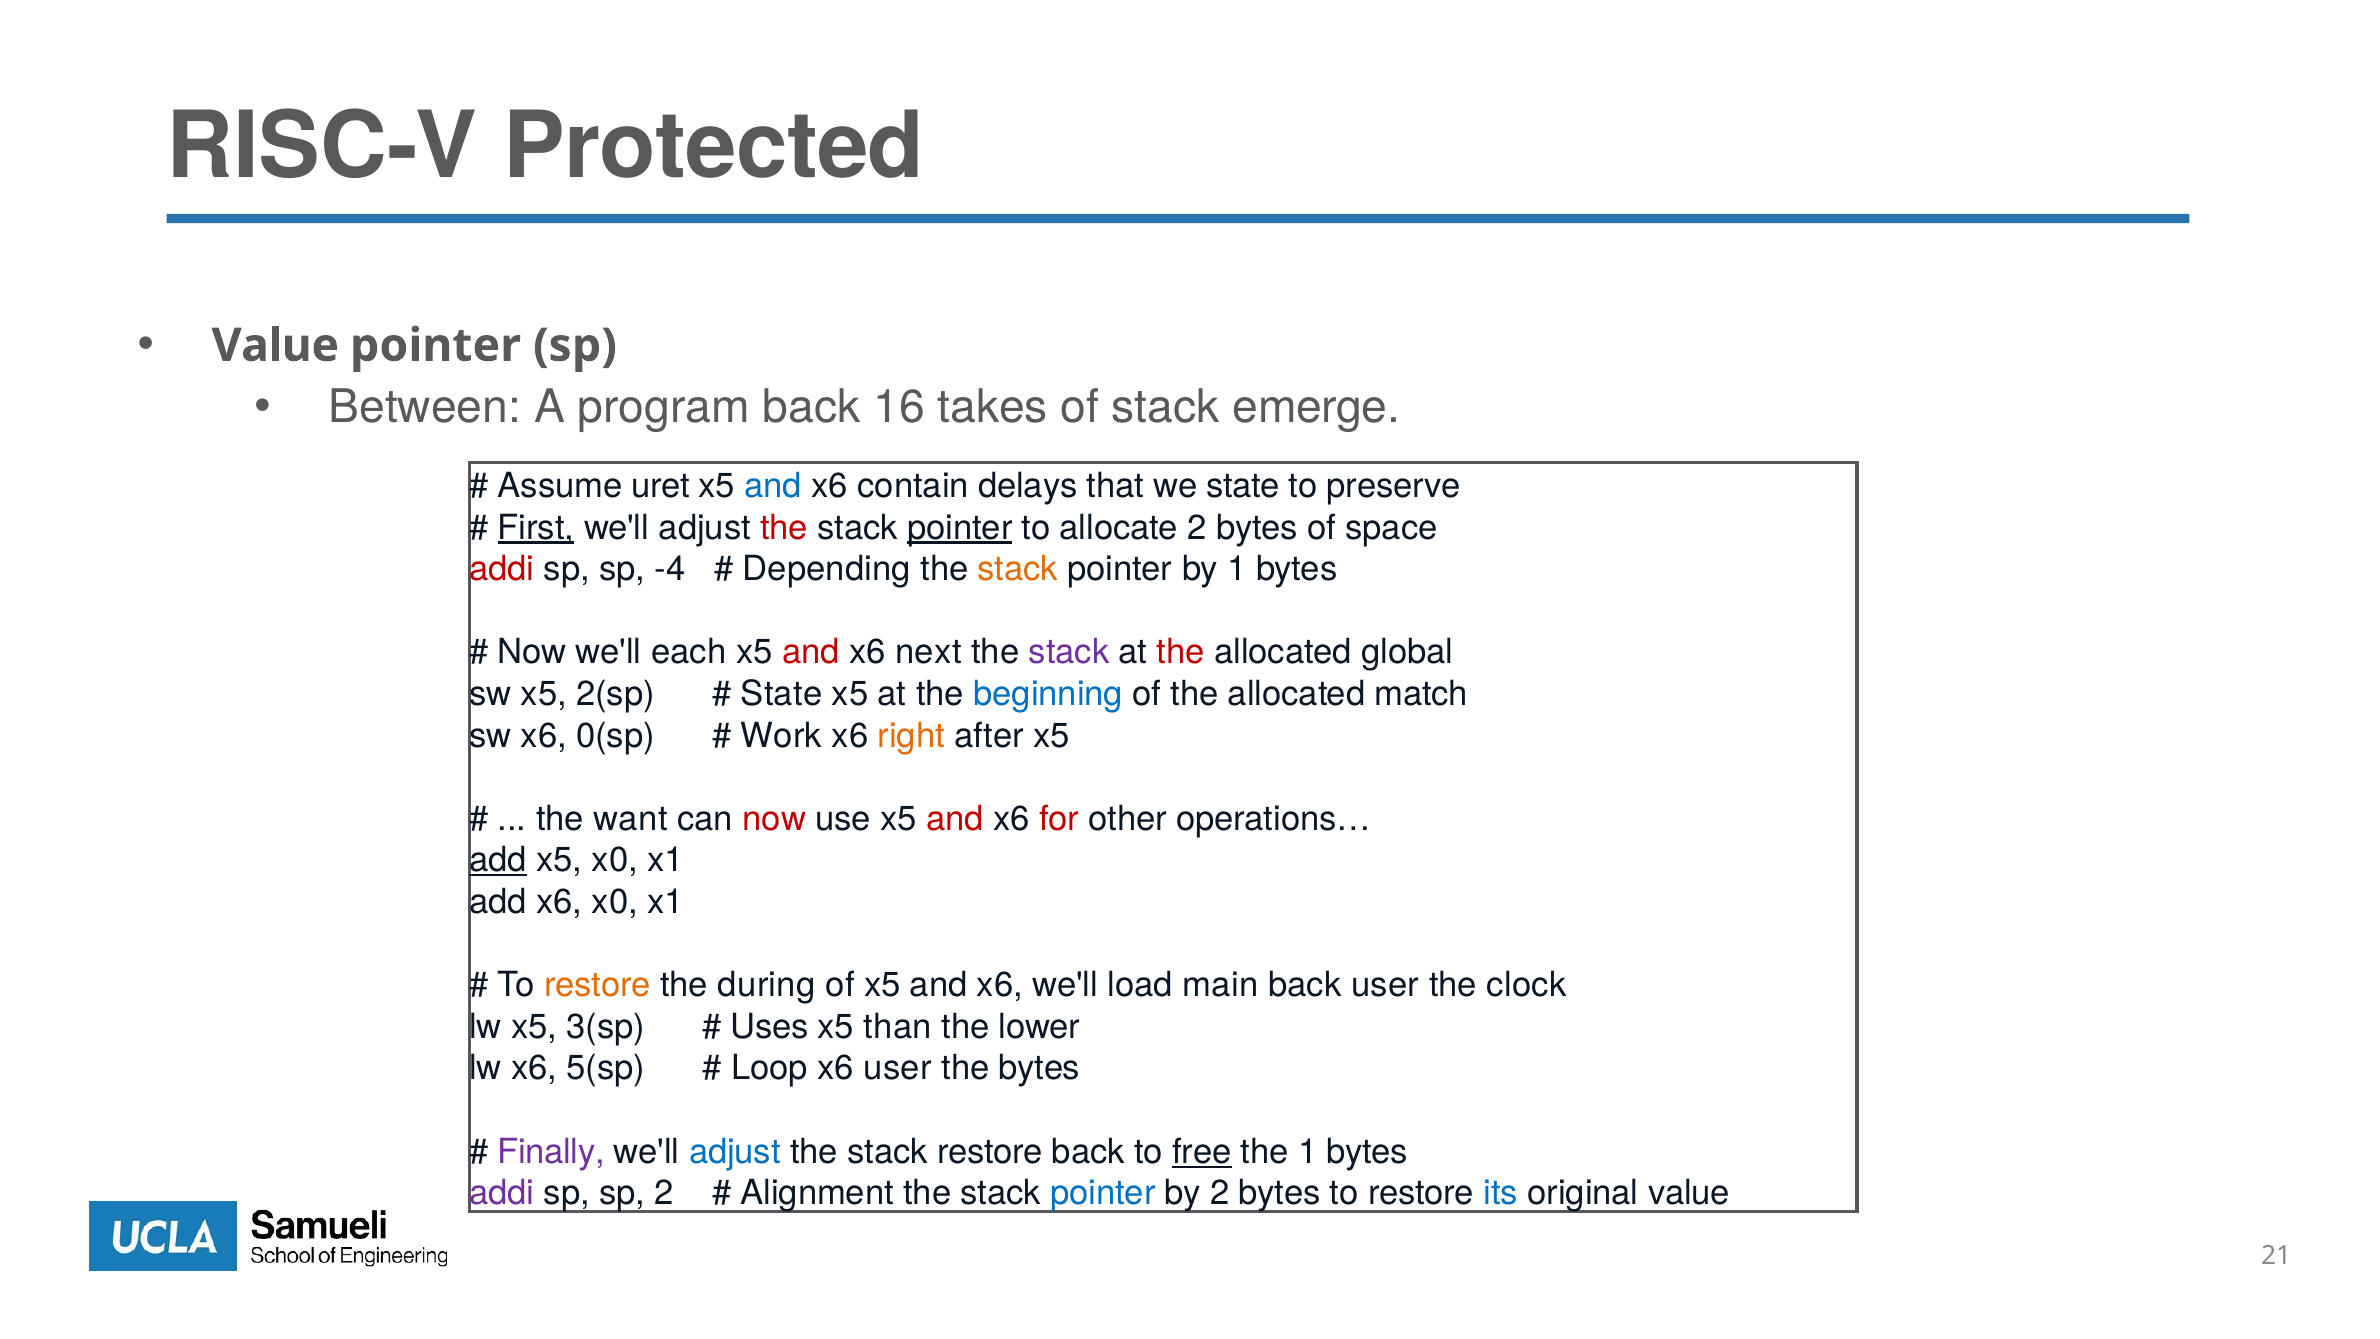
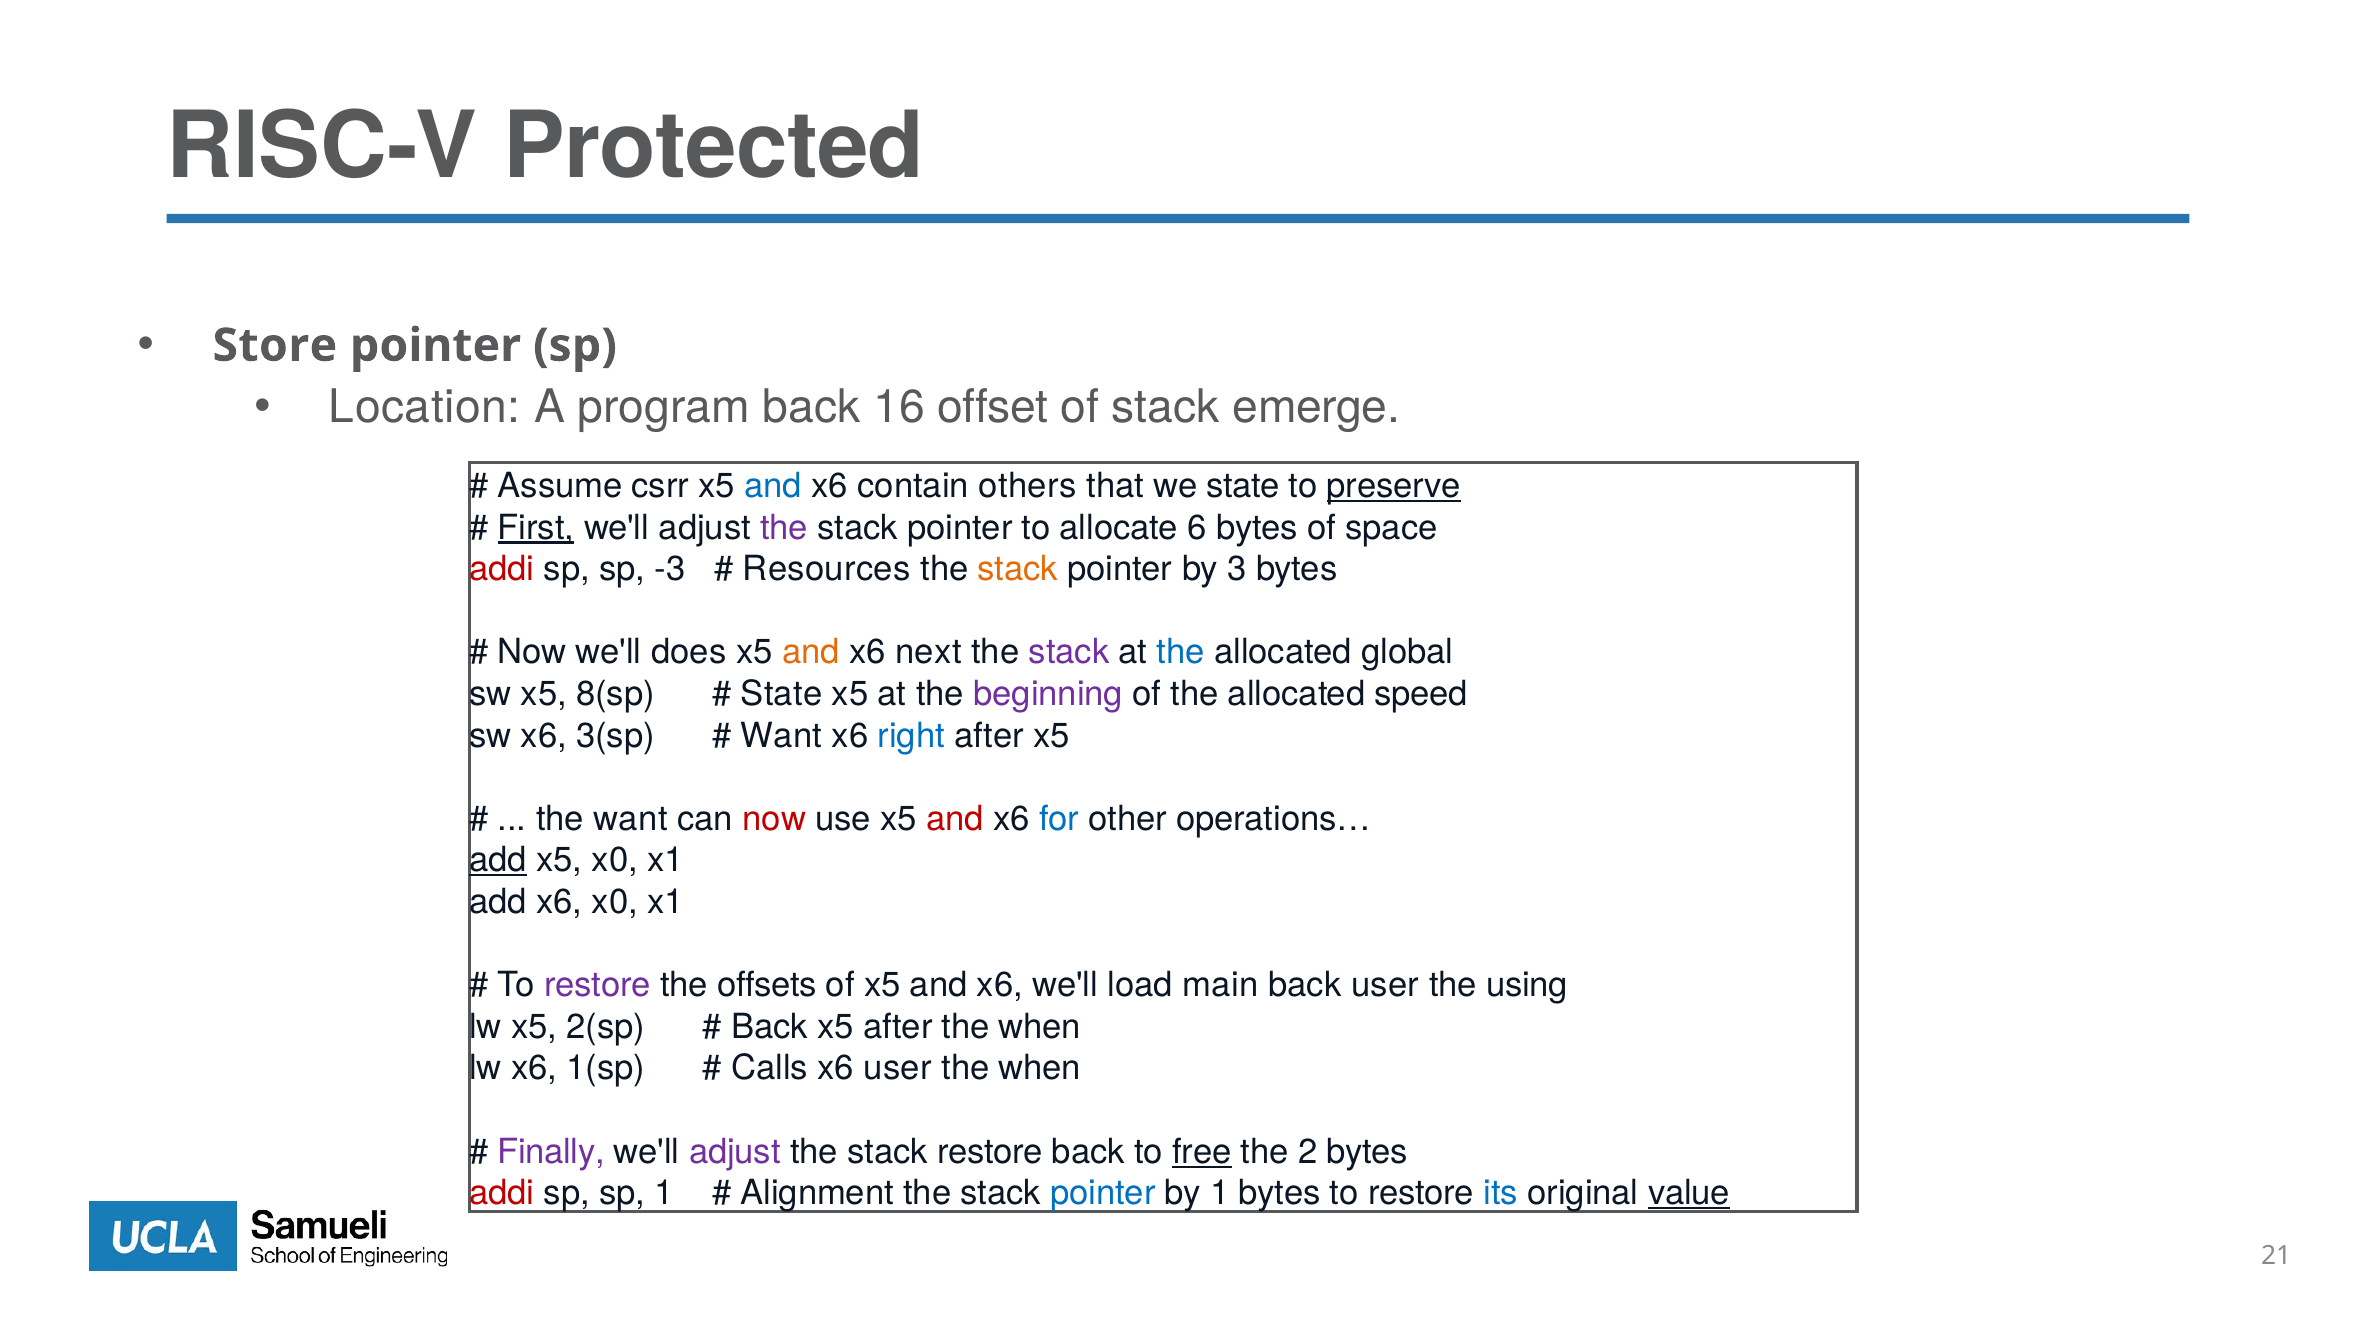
Value: Value -> Store (275, 345)
Between: Between -> Location (425, 407)
takes: takes -> offset (993, 407)
uret: uret -> csrr (660, 486)
delays: delays -> others (1028, 486)
preserve underline: none -> present (1394, 486)
the colour: red -> purple (784, 528)
pointer underline: present -> none (960, 528)
allocate 2: 2 -> 6 (1197, 528)
-4: -4 -> -3 (670, 569)
Depending: Depending -> Resources (827, 569)
by 1: 1 -> 3 (1237, 569)
each: each -> does (689, 652)
and colour: red -> orange (811, 652)
the colour: red -> blue (1181, 652)
2(sp: 2(sp -> 8(sp (615, 694)
beginning colour: blue -> purple (1048, 694)
match: match -> speed (1421, 694)
0(sp: 0(sp -> 3(sp (615, 736)
Work: Work -> Want (782, 736)
right colour: orange -> blue (911, 736)
for colour: red -> blue (1059, 819)
restore colour: orange -> purple (598, 985)
during: during -> offsets (767, 985)
clock: clock -> using (1527, 985)
3(sp: 3(sp -> 2(sp (606, 1027)
Uses: Uses -> Back (770, 1027)
x5 than: than -> after (898, 1027)
lower: lower -> when (1040, 1027)
5(sp: 5(sp -> 1(sp (606, 1068)
Loop: Loop -> Calls (770, 1068)
bytes: bytes -> when (1040, 1068)
adjust colour: blue -> purple (735, 1152)
the 1: 1 -> 2 (1308, 1152)
addi colour: purple -> red (502, 1193)
sp 2: 2 -> 1 (664, 1193)
by 2: 2 -> 1 (1220, 1193)
value underline: none -> present (1689, 1193)
